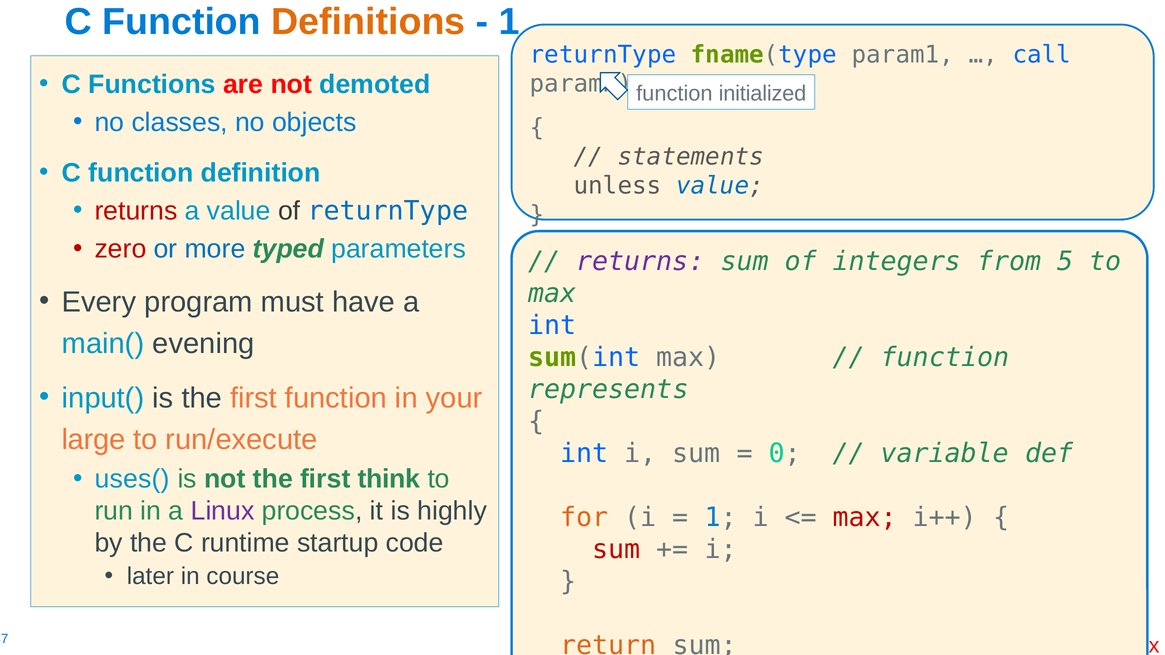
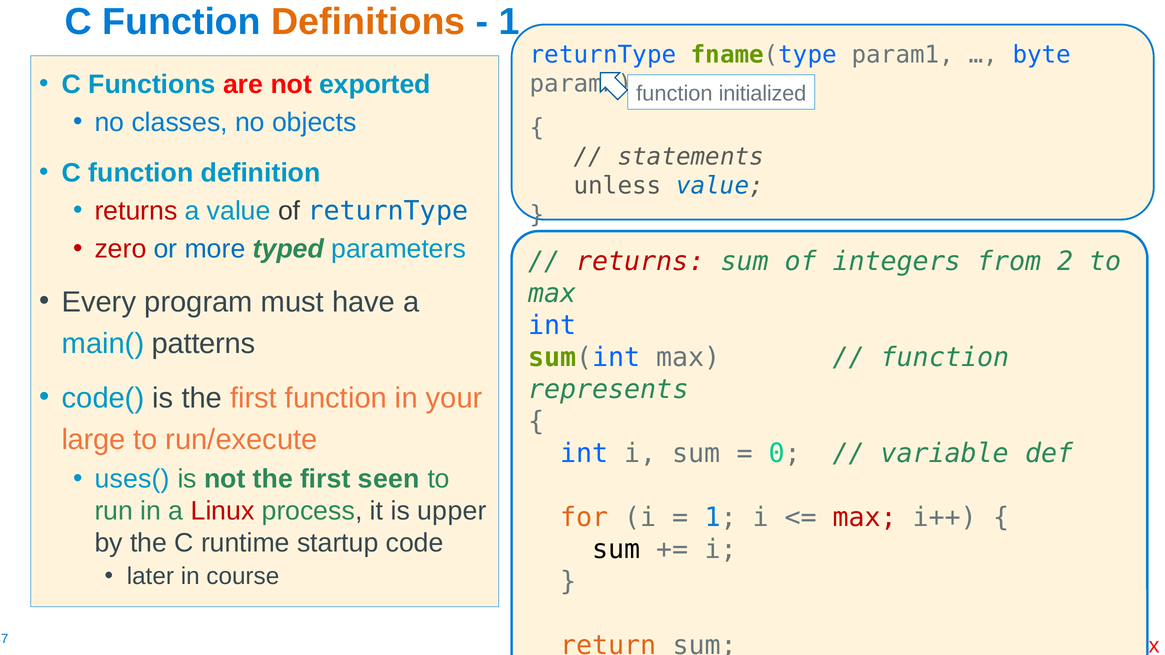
call: call -> byte (1042, 55)
demoted: demoted -> exported (375, 84)
returns colour: purple -> red (640, 261)
5: 5 -> 2 (1065, 261)
evening: evening -> patterns (204, 344)
input(: input( -> code( (103, 398)
think: think -> seen (389, 479)
Linux colour: purple -> red (223, 511)
highly: highly -> upper (452, 511)
sum colour: red -> black (616, 550)
